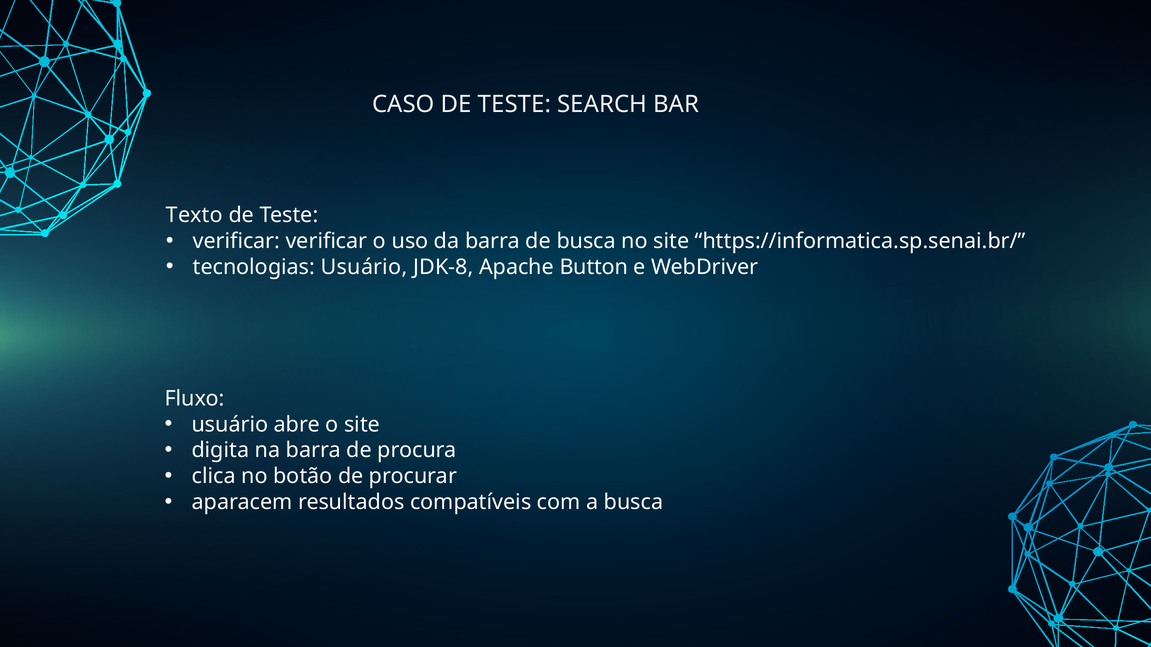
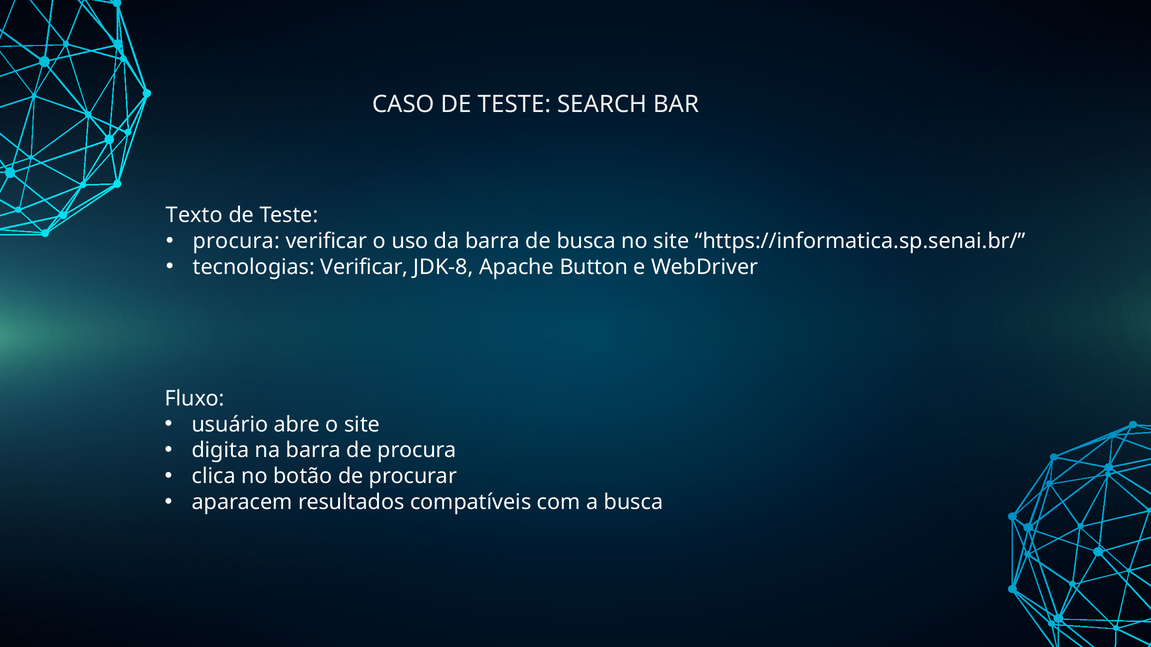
verificar: verificar -> procura (236, 241)
tecnologias Usuário: Usuário -> Verificar (364, 267)
